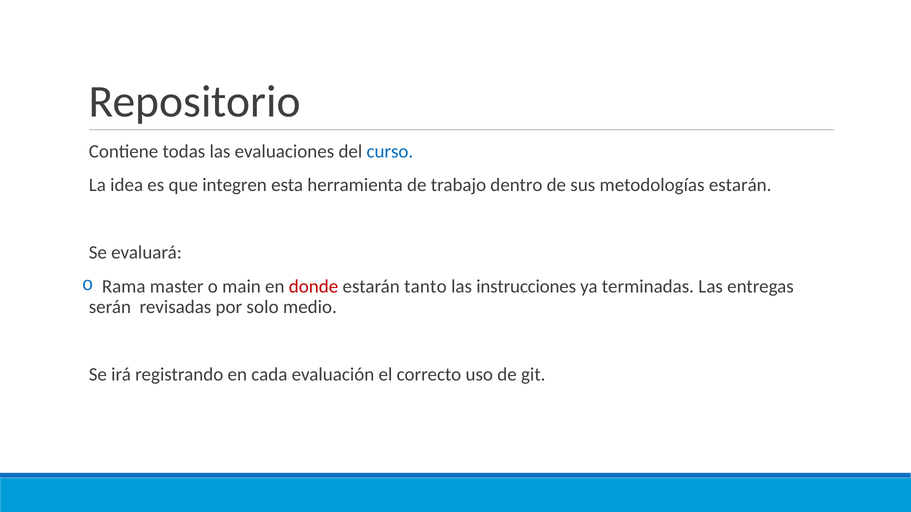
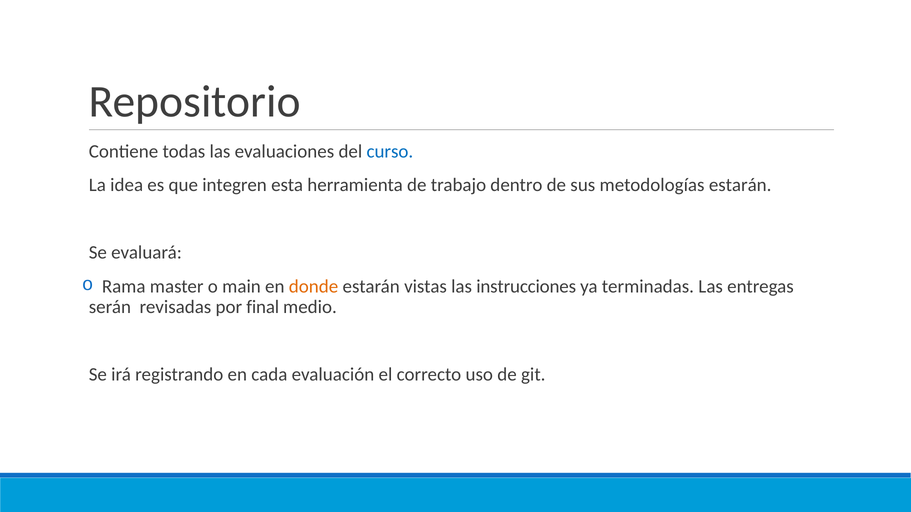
donde colour: red -> orange (314, 287)
tanto: tanto -> vistas (426, 287)
solo: solo -> final (263, 307)
